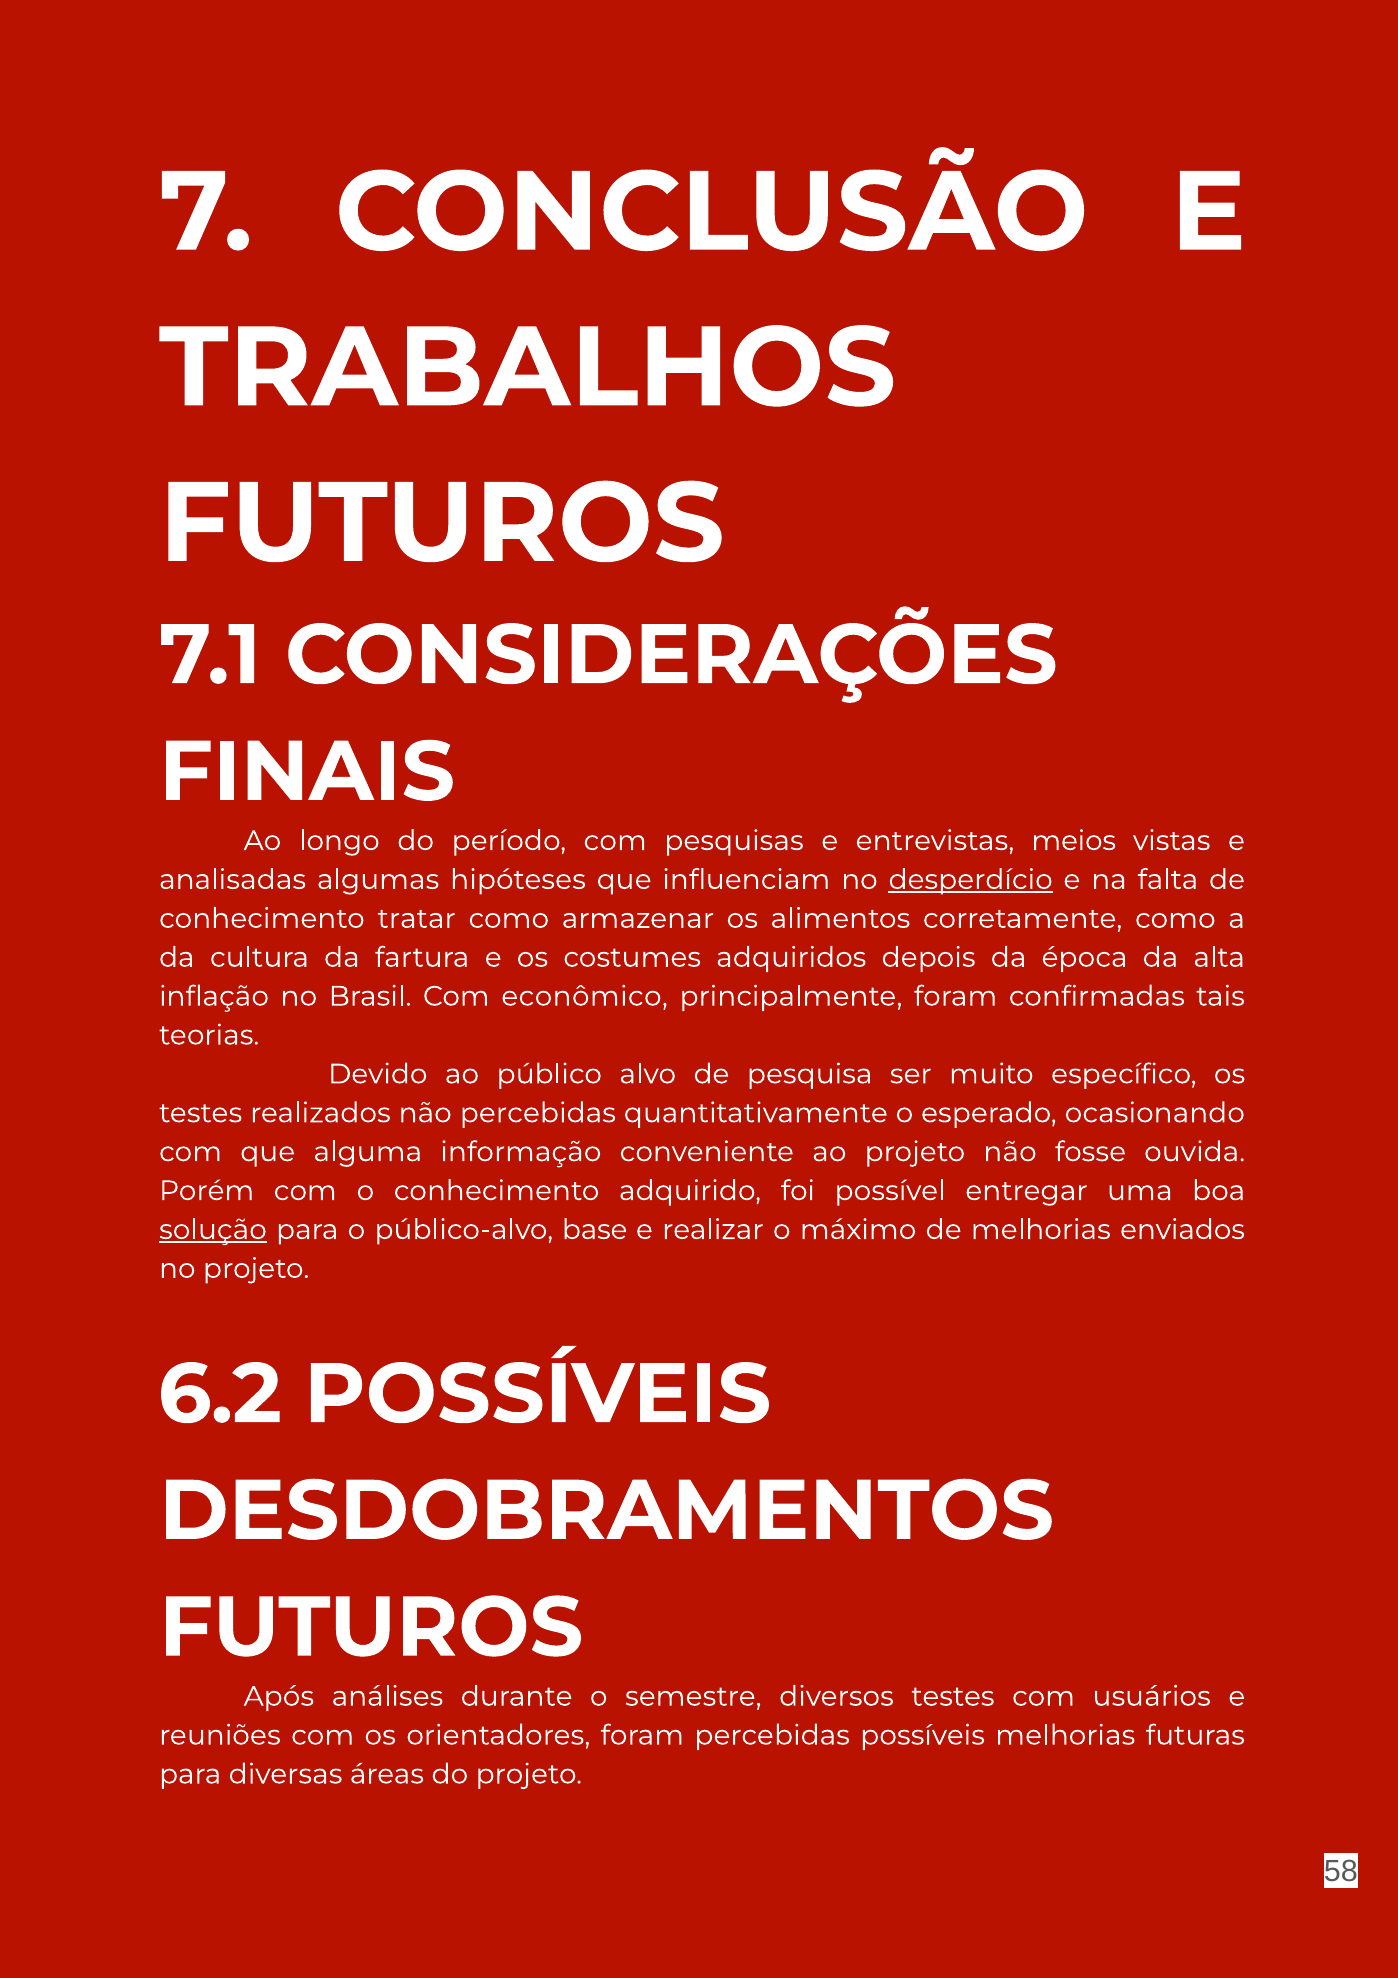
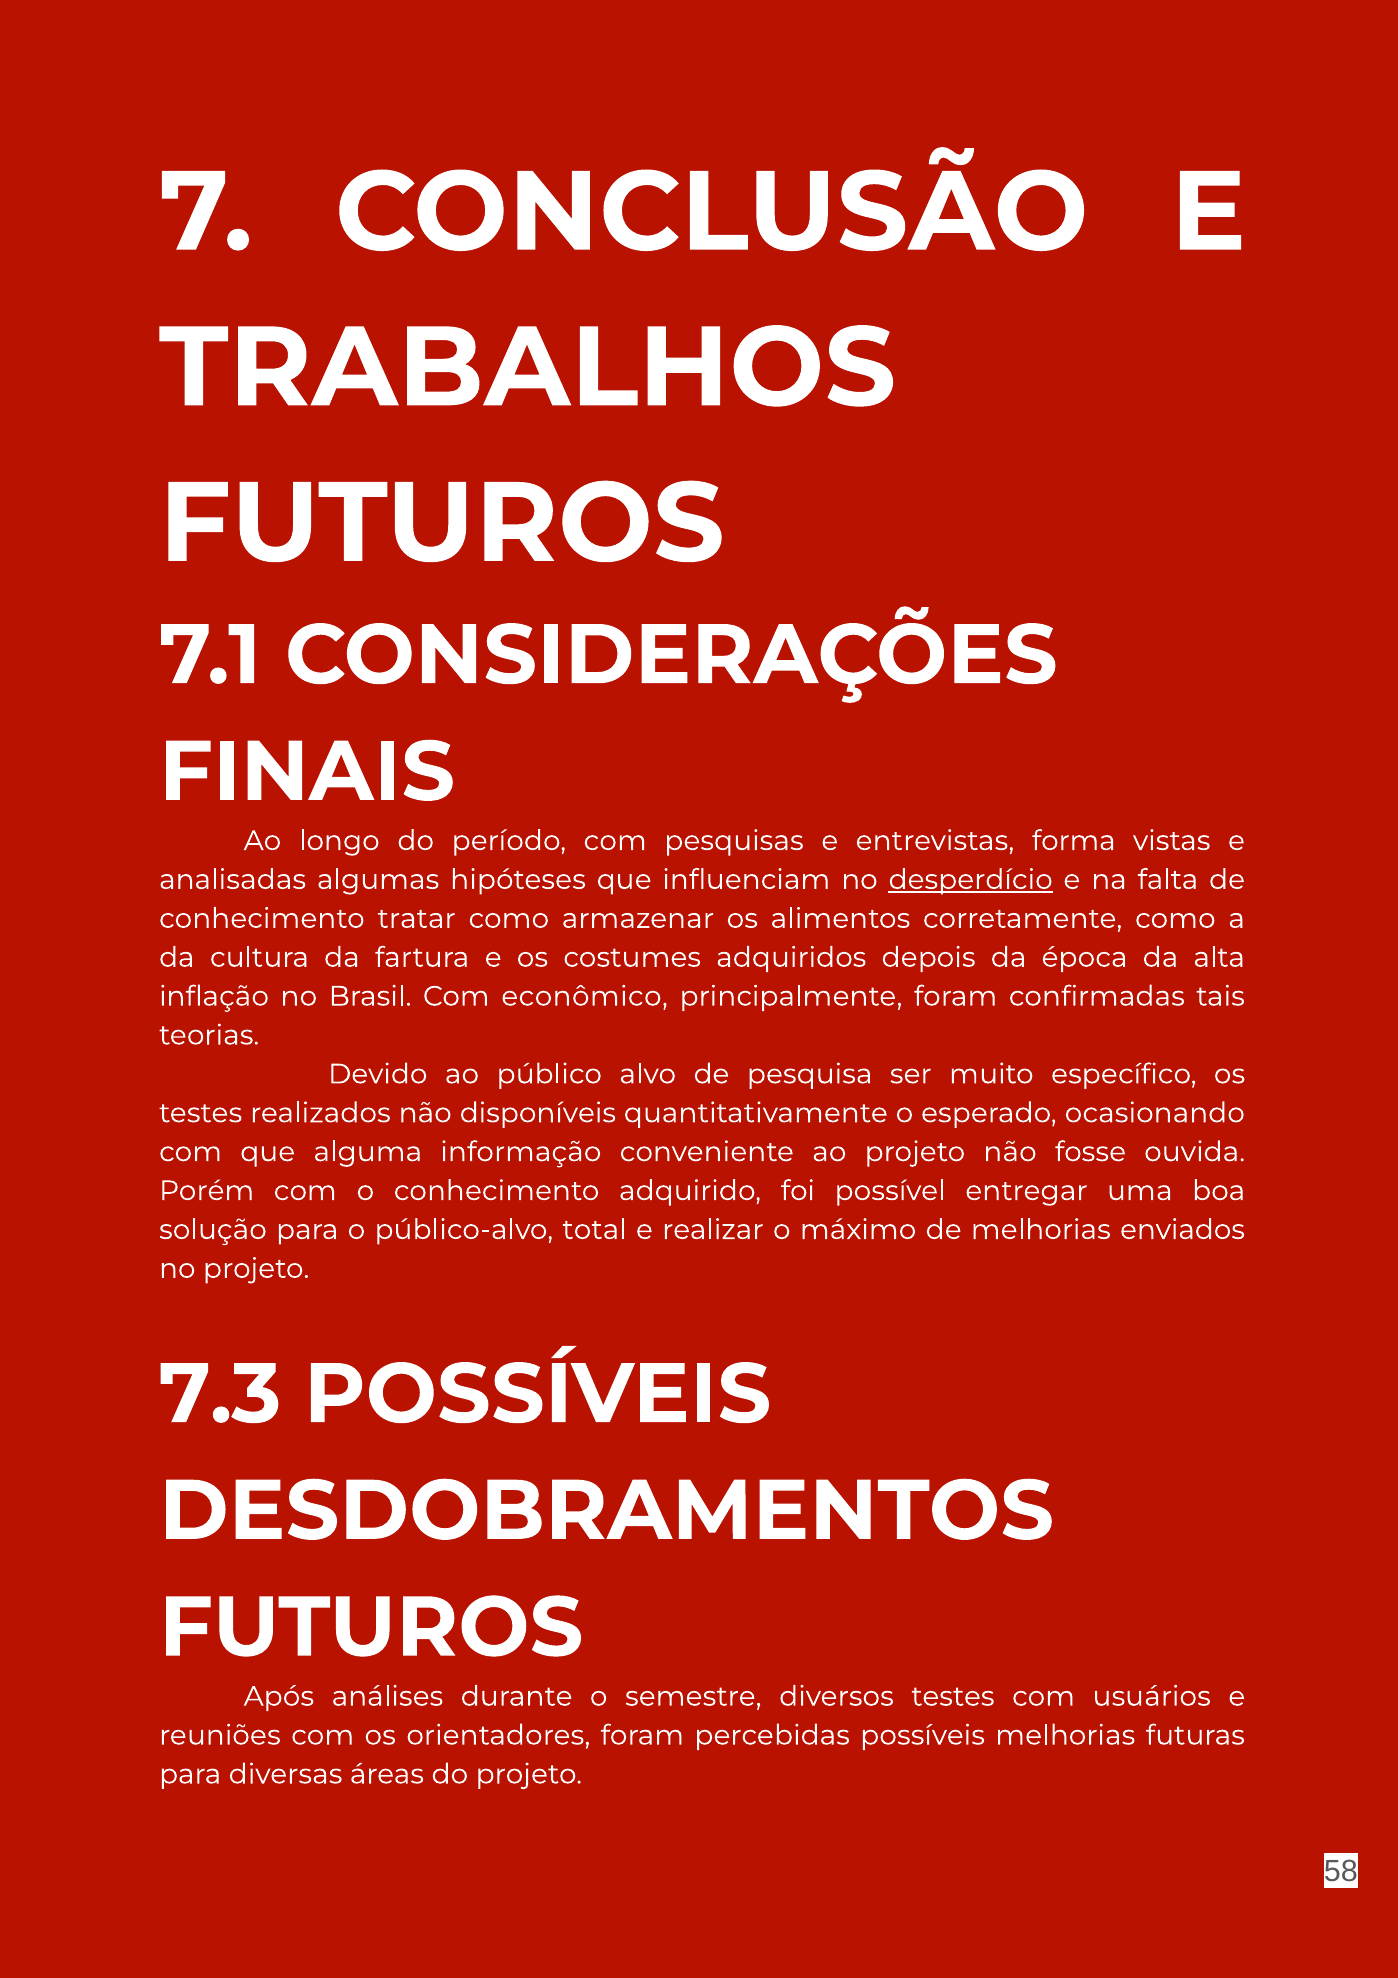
meios: meios -> forma (1074, 840)
não percebidas: percebidas -> disponíveis (538, 1113)
solução underline: present -> none (213, 1229)
base: base -> total (595, 1229)
6.2: 6.2 -> 7.3 (220, 1394)
